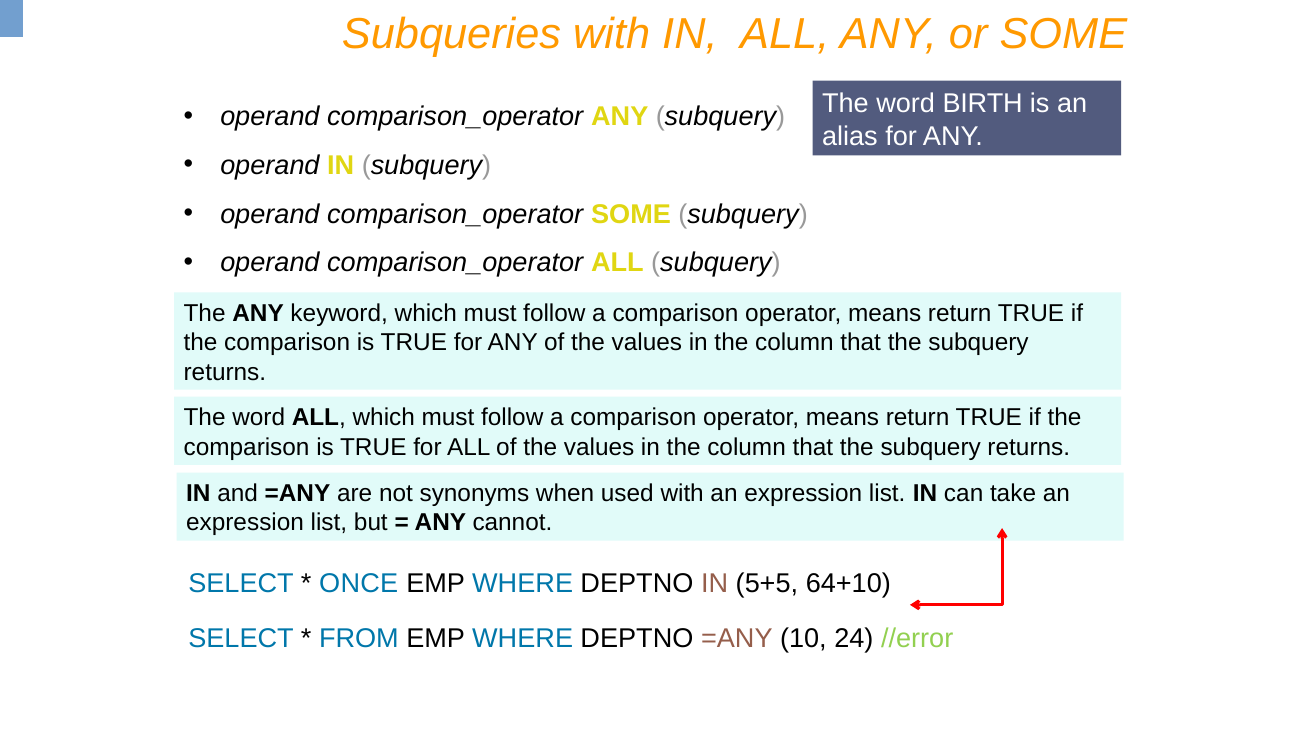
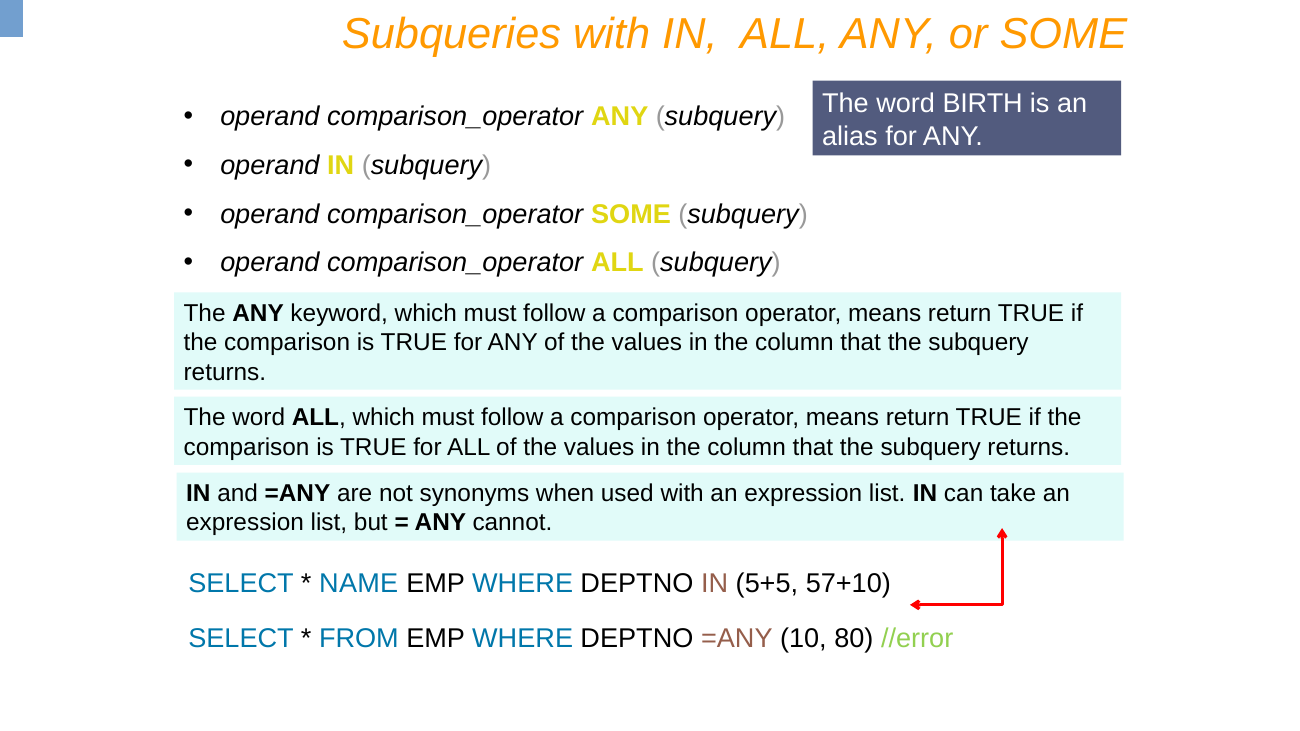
ONCE: ONCE -> NAME (359, 584)
64+10: 64+10 -> 57+10 (848, 584)
24: 24 -> 80 (854, 638)
